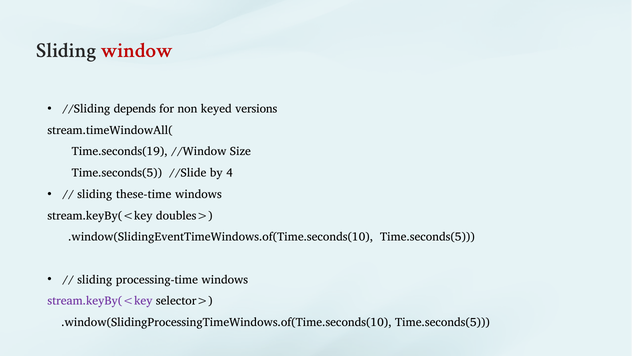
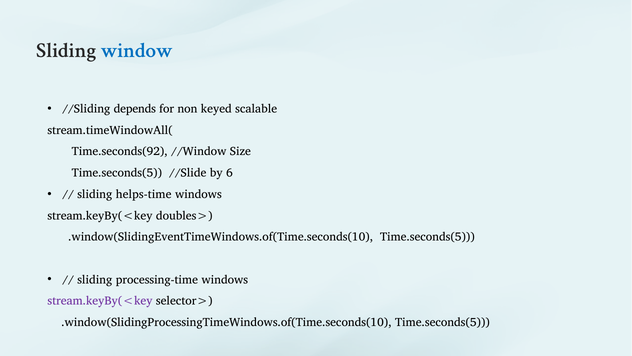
window colour: red -> blue (137, 50)
versions: versions -> scalable (256, 109)
Time.seconds(19: Time.seconds(19 -> Time.seconds(92 (120, 151)
4: 4 -> 6 (229, 173)
these-time: these-time -> helps-time (144, 194)
